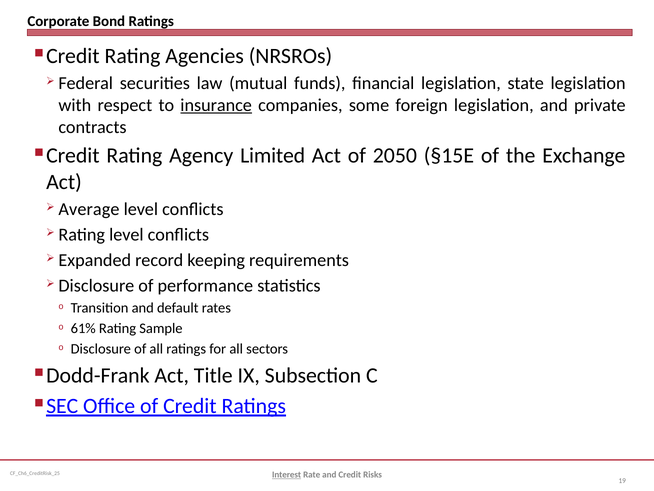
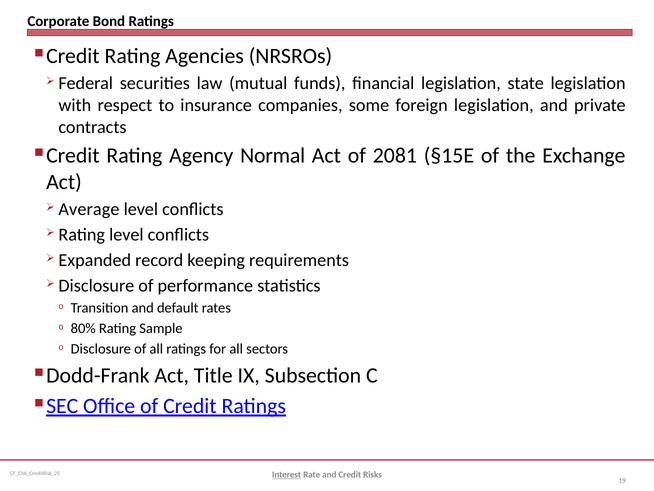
insurance underline: present -> none (216, 105)
Limited: Limited -> Normal (273, 156)
2050: 2050 -> 2081 (395, 156)
61%: 61% -> 80% (83, 328)
